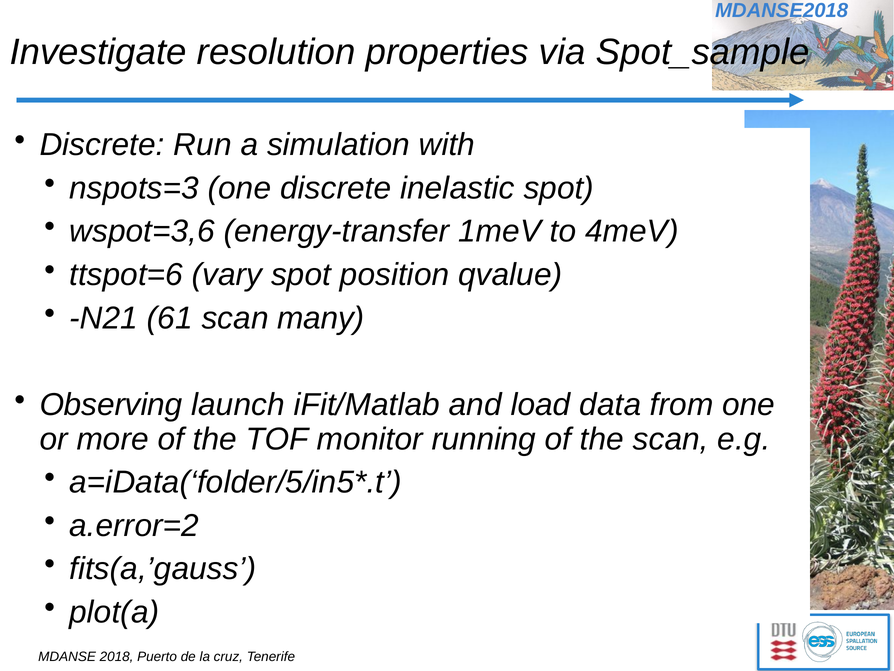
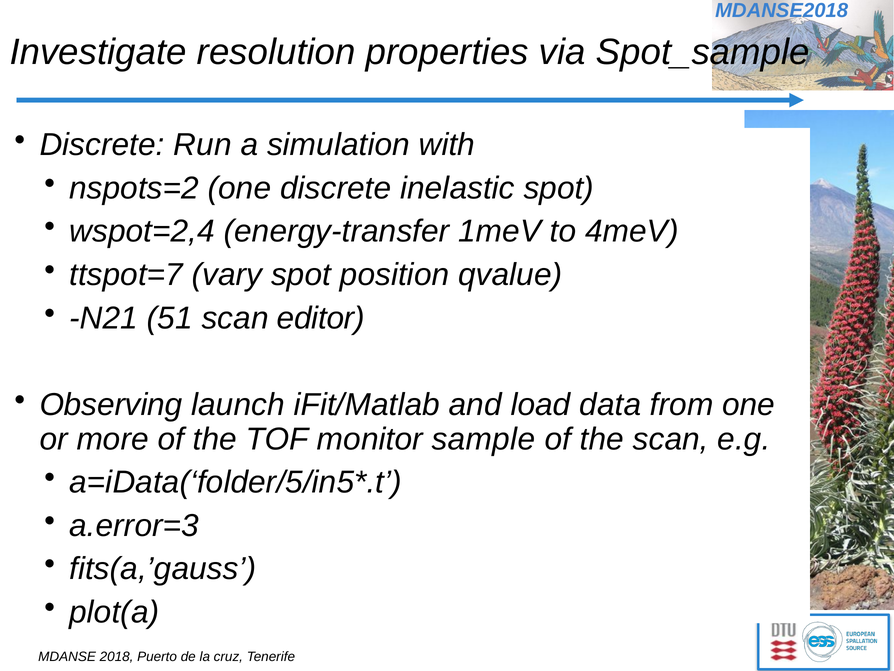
nspots=3: nspots=3 -> nspots=2 (134, 188)
wspot=3,6: wspot=3,6 -> wspot=2,4 (142, 231)
ttspot=6: ttspot=6 -> ttspot=7 (126, 275)
61: 61 -> 51 (170, 318)
many: many -> editor (321, 318)
running: running -> sample (484, 439)
a.error=2: a.error=2 -> a.error=3 (134, 526)
